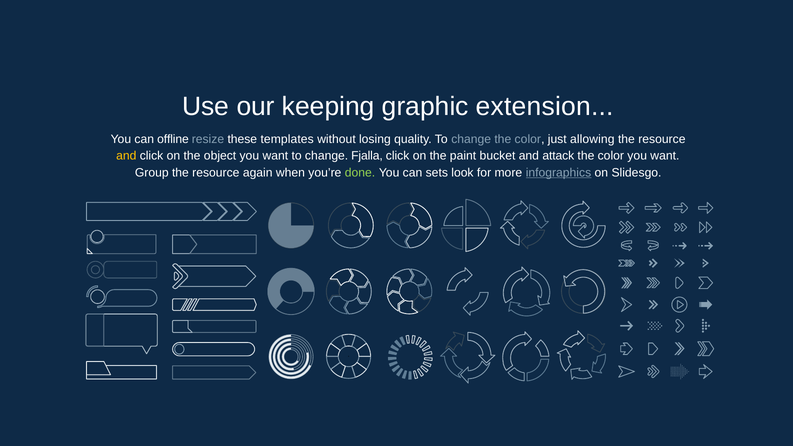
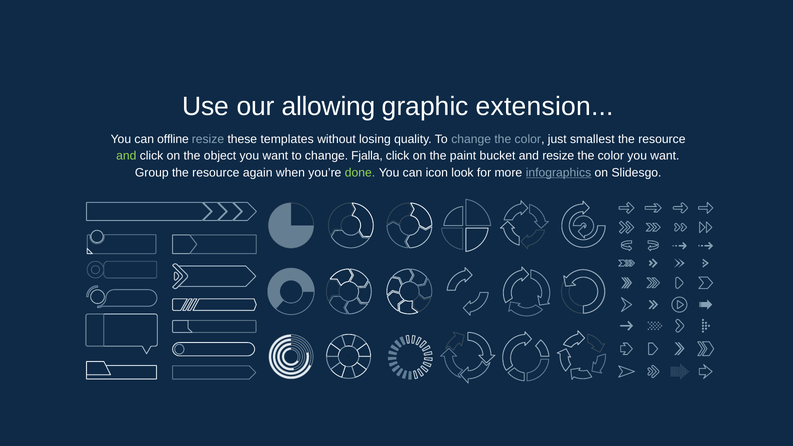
keeping: keeping -> allowing (328, 107)
allowing: allowing -> smallest (592, 139)
and colour: yellow -> light green (126, 156)
and attack: attack -> resize (558, 156)
sets: sets -> icon (437, 173)
